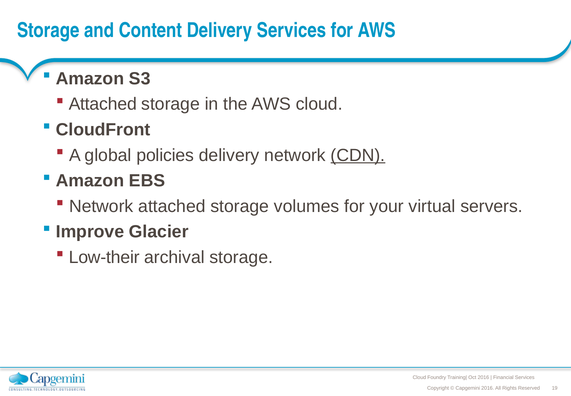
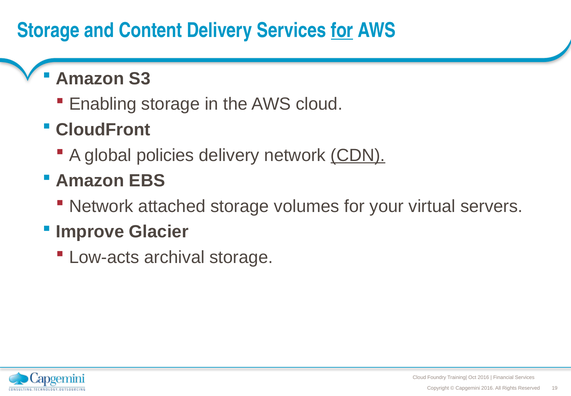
for underline: none -> present (342, 30)
Attached: Attached -> Enabling (103, 104)
Low-their: Low-their -> Low-acts (104, 257)
